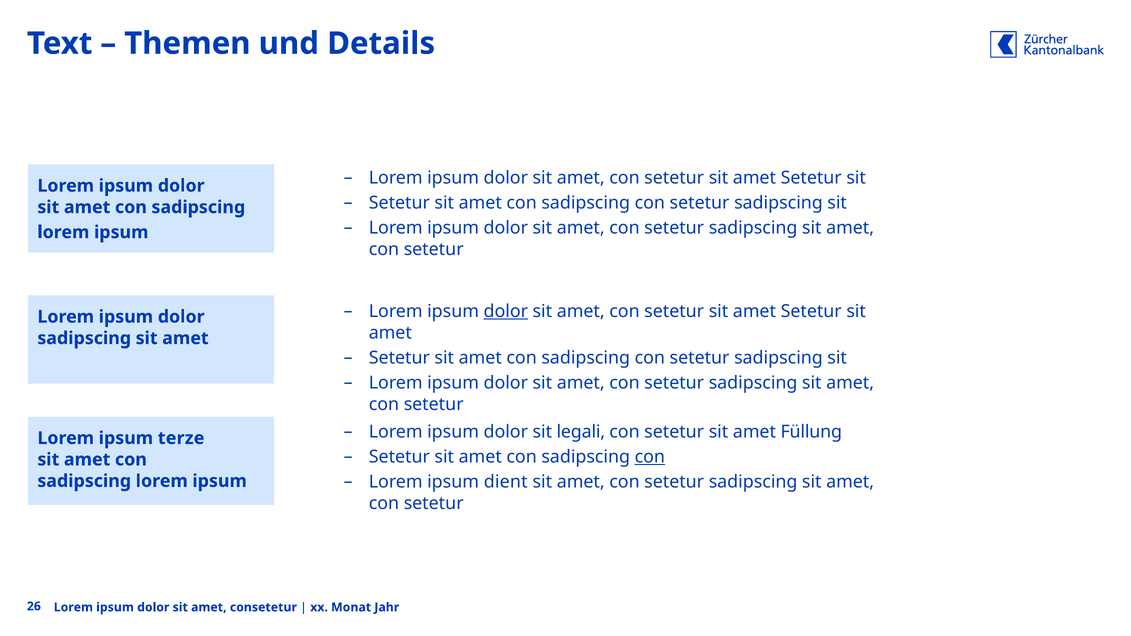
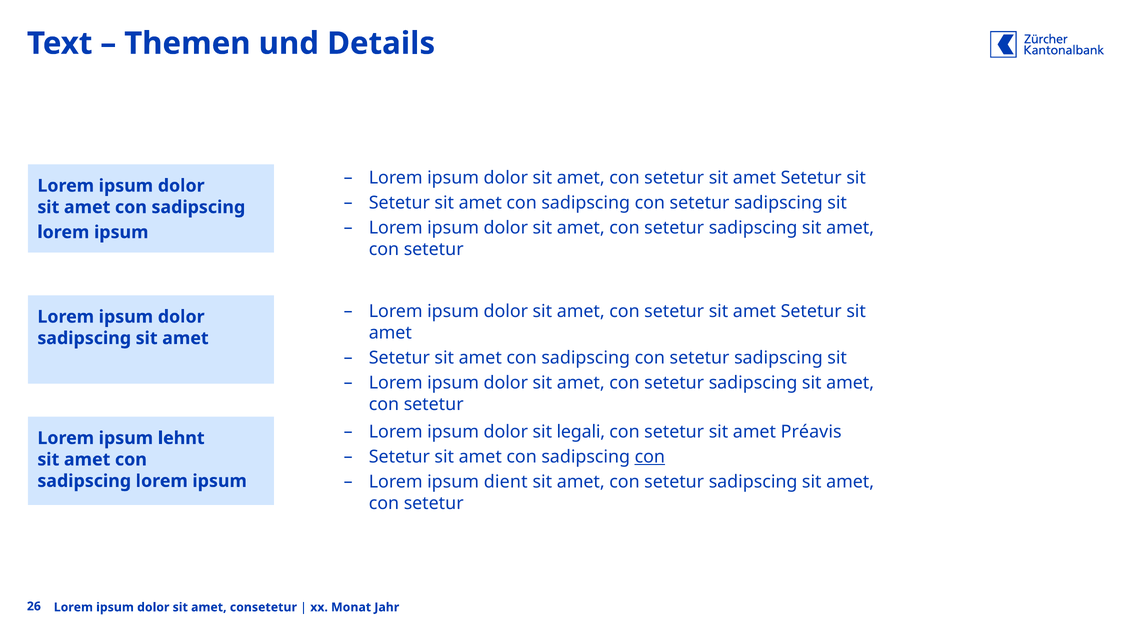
dolor underline: present -> none (506, 311)
Füllung: Füllung -> Préavis (811, 432)
terze: terze -> lehnt (181, 438)
